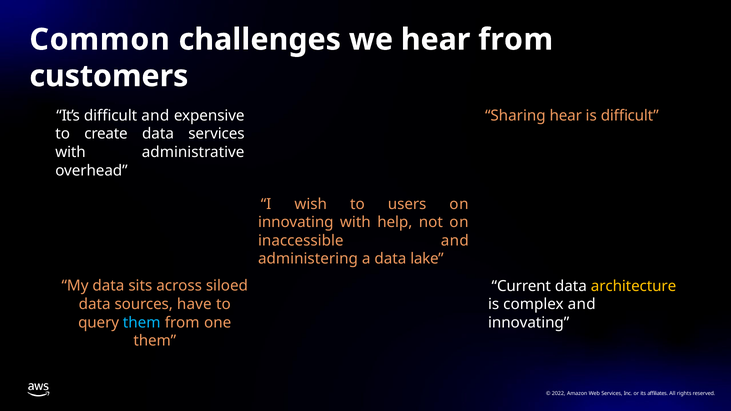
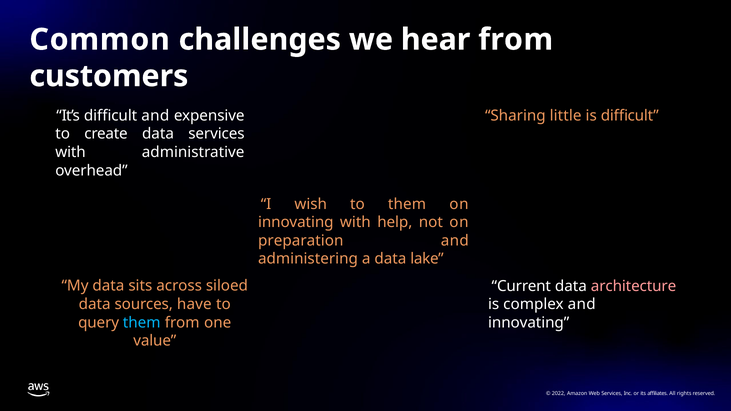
Sharing hear: hear -> little (566, 116)
to users: users -> them (407, 204)
inaccessible: inaccessible -> preparation (301, 241)
architecture colour: yellow -> pink (634, 286)
them: them -> value (155, 341)
